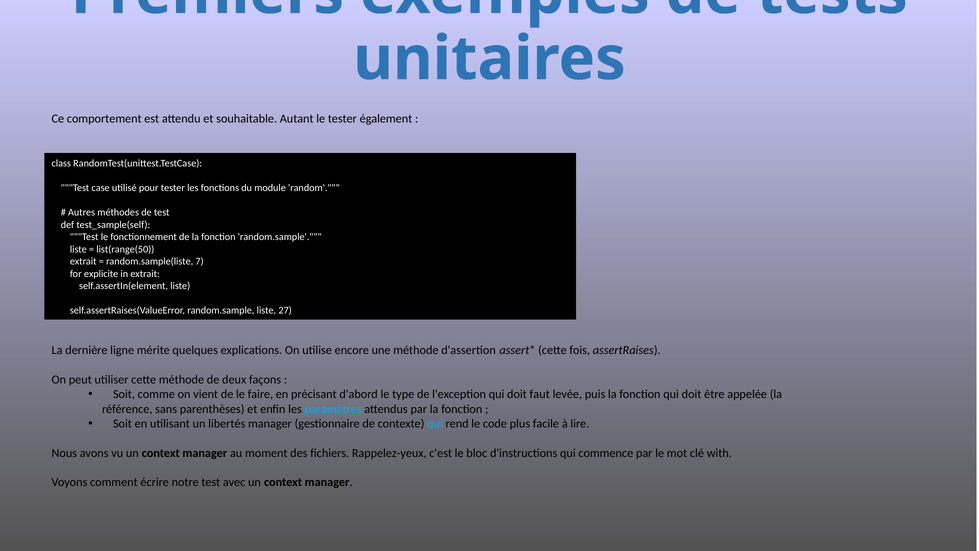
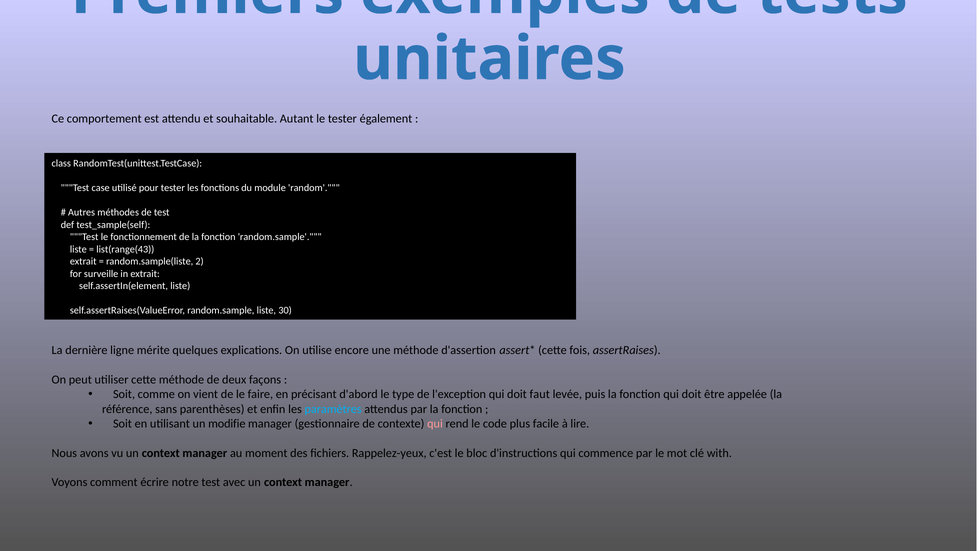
list(range(50: list(range(50 -> list(range(43 (125, 249)
7: 7 -> 2 (200, 261)
explicite: explicite -> surveille (101, 274)
27: 27 -> 30 (285, 310)
libertés: libertés -> modifie (227, 423)
qui colour: light blue -> pink (435, 423)
